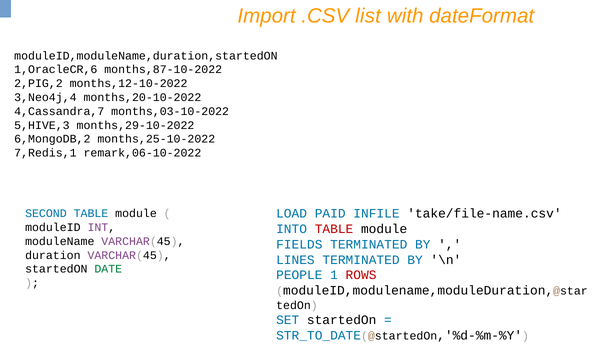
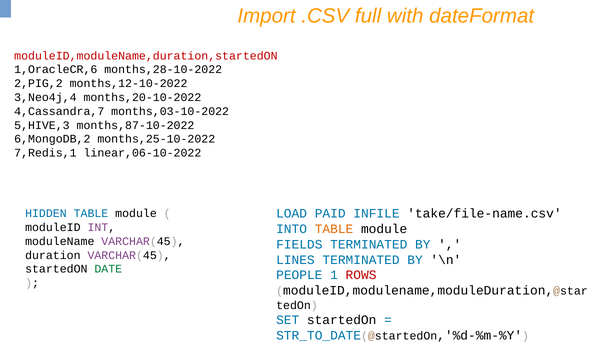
list: list -> full (368, 16)
moduleID,moduleName,duration,startedON colour: black -> red (146, 56)
months,87-10-2022: months,87-10-2022 -> months,28-10-2022 (163, 70)
months,29-10-2022: months,29-10-2022 -> months,87-10-2022 (135, 125)
remark,06-10-2022: remark,06-10-2022 -> linear,06-10-2022 (142, 153)
SECOND: SECOND -> HIDDEN (46, 213)
TABLE colour: red -> orange (334, 229)
